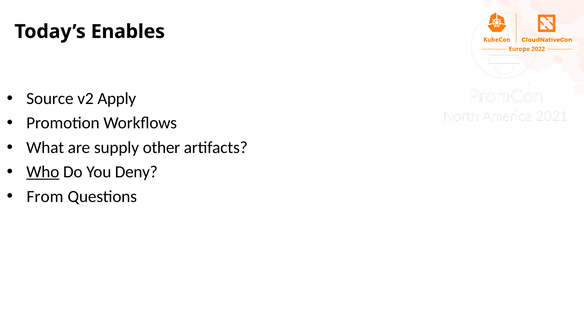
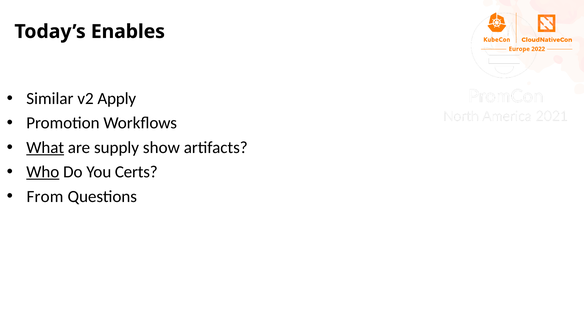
Source: Source -> Similar (50, 99)
What underline: none -> present (45, 148)
other: other -> show (161, 148)
Deny: Deny -> Certs (136, 172)
